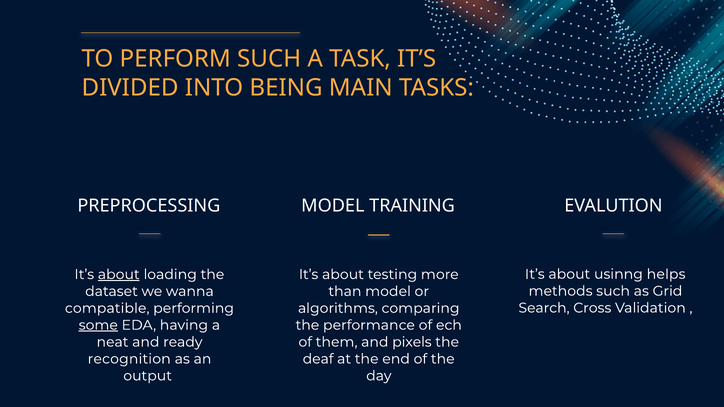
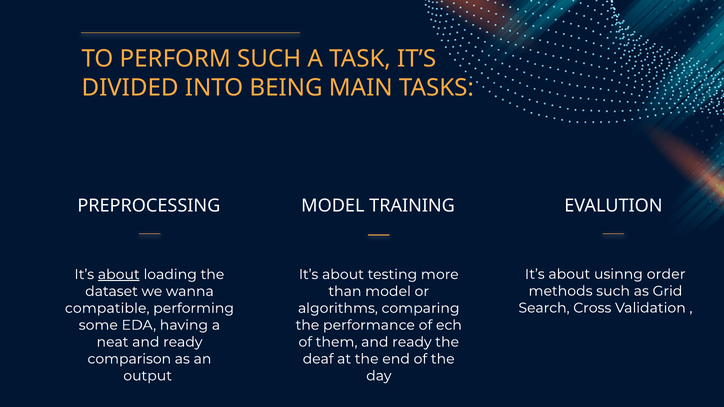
helps: helps -> order (666, 274)
some underline: present -> none (98, 325)
them and pixels: pixels -> ready (412, 342)
recognition: recognition -> comparison (129, 359)
